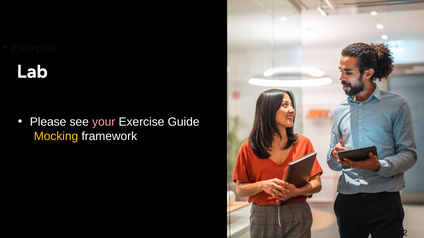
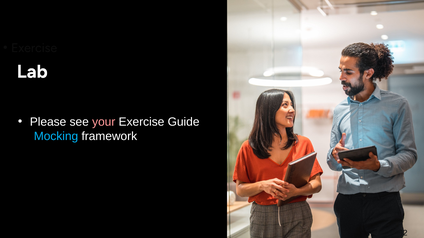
Mocking colour: yellow -> light blue (56, 136)
